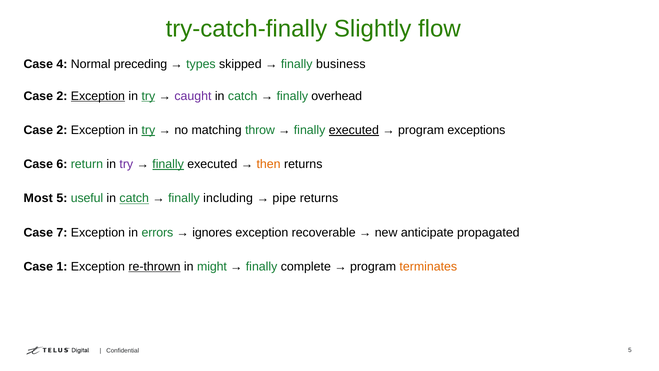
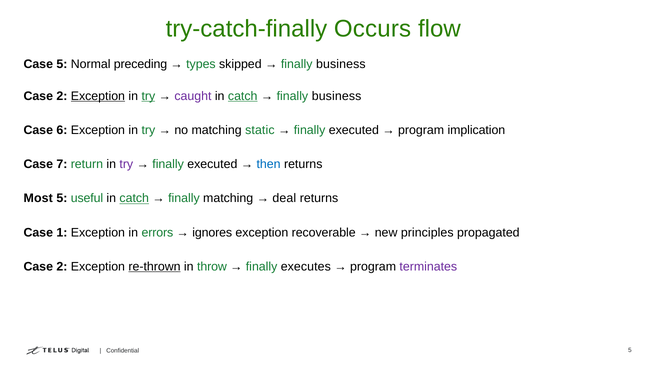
Slightly: Slightly -> Occurs (373, 29)
Case 4: 4 -> 5 (62, 64)
catch underline: none -> present (243, 96)
overhead: overhead -> business (337, 96)
2: 2 -> 6 (62, 130)
try underline: present -> none (148, 130)
throw: throw -> static (260, 130)
executed underline: present -> none (354, 130)
exceptions: exceptions -> implication (476, 130)
6: 6 -> 7 (62, 164)
finally underline: present -> none (168, 164)
then colour: orange -> blue (269, 164)
finally including: including -> matching (228, 198)
pipe: pipe -> deal (284, 198)
7: 7 -> 1 (62, 232)
anticipate: anticipate -> principles (427, 232)
1: 1 -> 2 (62, 266)
might: might -> throw (212, 266)
complete: complete -> executes (306, 266)
terminates colour: orange -> purple (428, 266)
